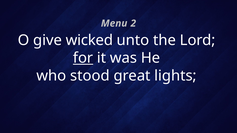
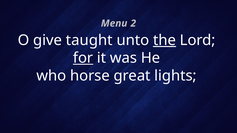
wicked: wicked -> taught (89, 40)
the underline: none -> present (164, 40)
stood: stood -> horse (90, 76)
